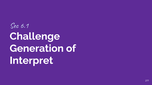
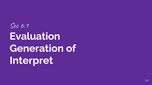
Challenge: Challenge -> Evaluation (35, 37)
